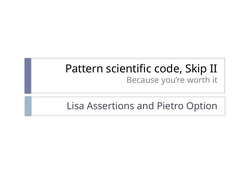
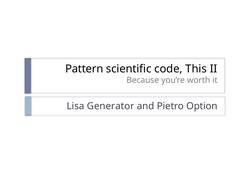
Skip: Skip -> This (196, 69)
Assertions: Assertions -> Generator (111, 106)
